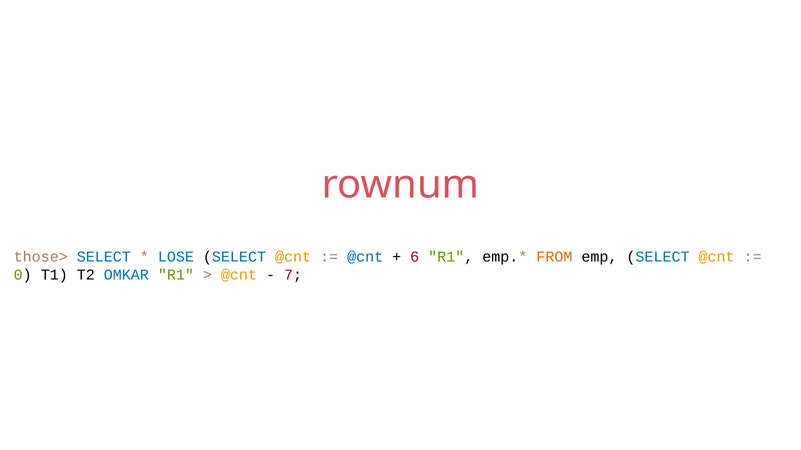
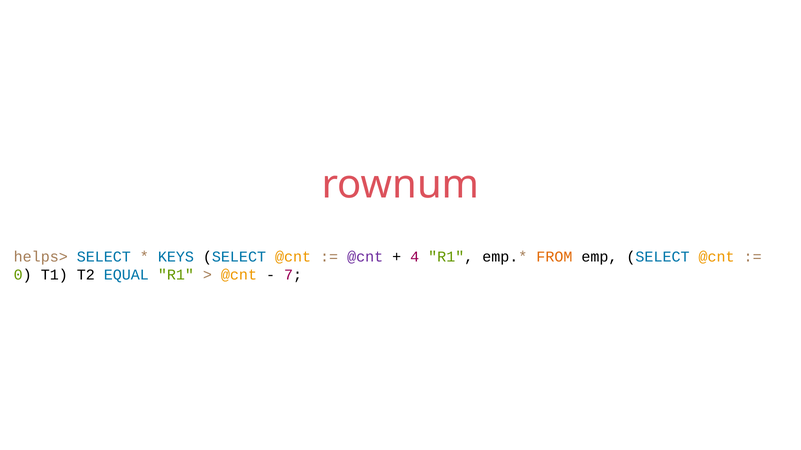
those>: those> -> helps> (41, 257)
LOSE: LOSE -> KEYS (176, 257)
@cnt colour: blue -> purple (365, 257)
6: 6 -> 4 (415, 257)
OMKAR: OMKAR -> EQUAL (126, 275)
